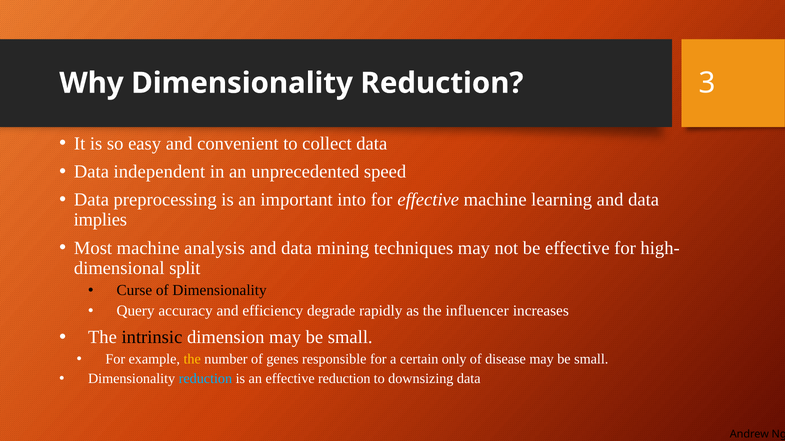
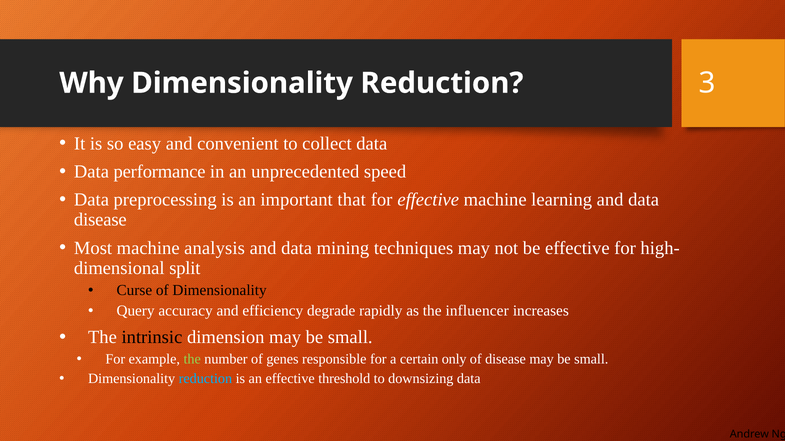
independent: independent -> performance (160, 172)
into: into -> that (352, 200)
implies: implies -> disease (100, 220)
the colour: yellow -> light green (192, 359)
effective reduction: reduction -> threshold (344, 379)
